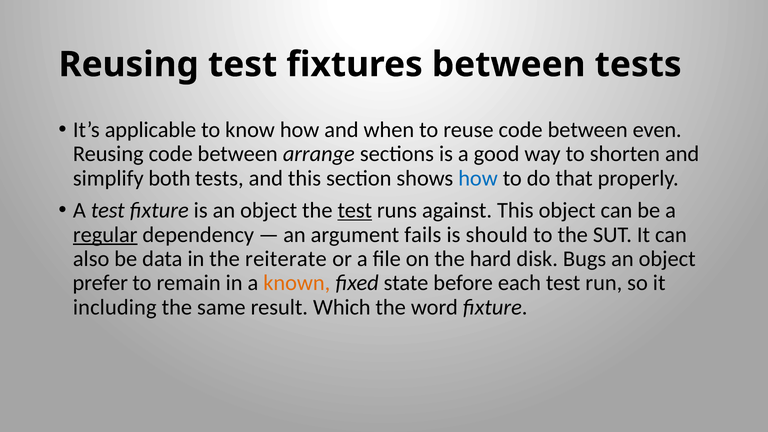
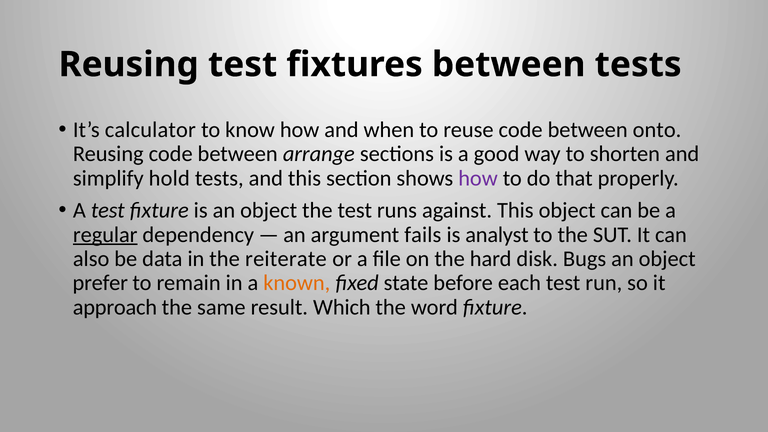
applicable: applicable -> calculator (150, 130)
even: even -> onto (657, 130)
both: both -> hold (169, 178)
how colour: blue -> purple (478, 178)
test underline: present -> none (355, 210)
should: should -> analyst (497, 235)
including: including -> approach (115, 307)
